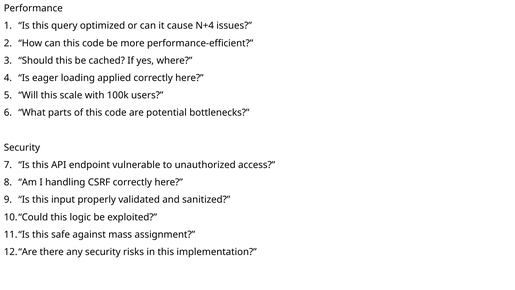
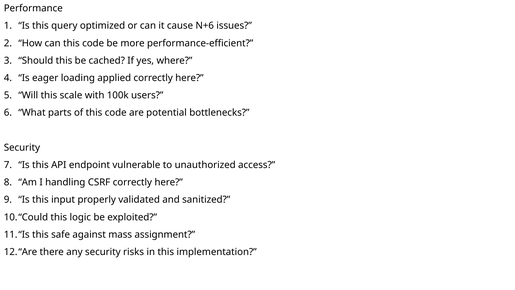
N+4: N+4 -> N+6 (205, 26)
